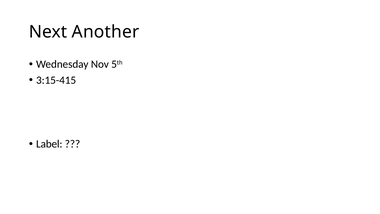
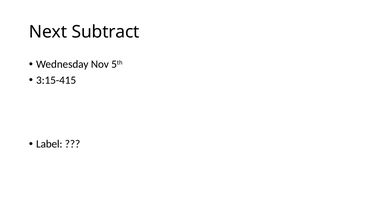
Another: Another -> Subtract (106, 32)
